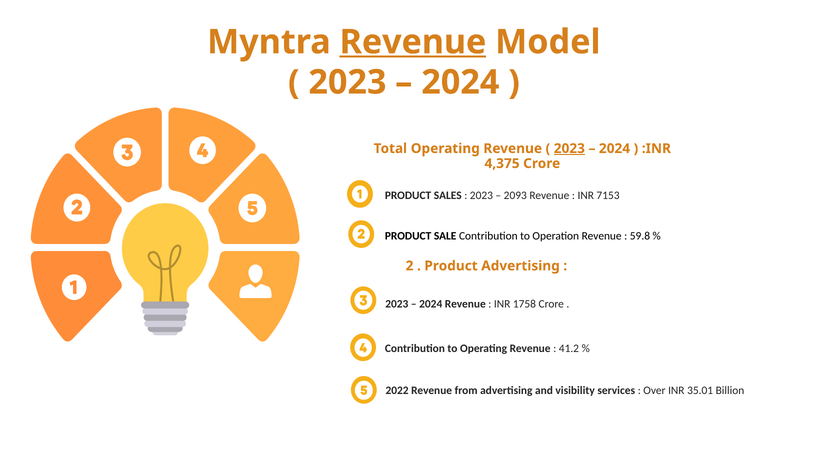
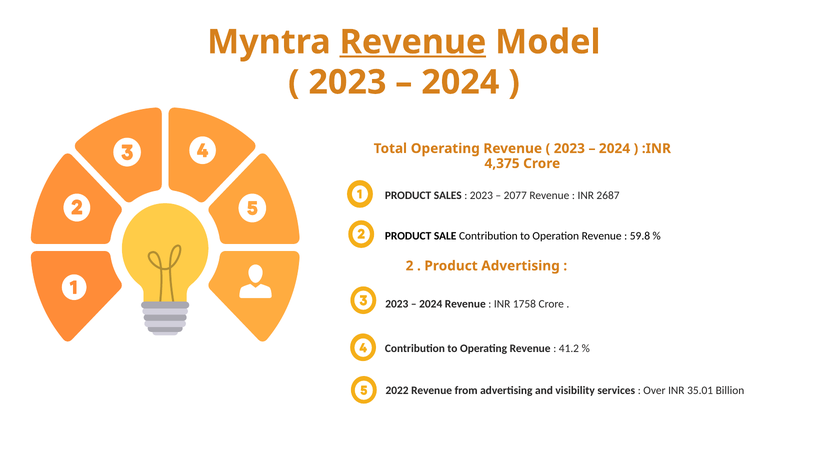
2023 underline: present -> none (569, 148)
2093: 2093 -> 2077 (515, 195)
7153: 7153 -> 2687 (608, 195)
